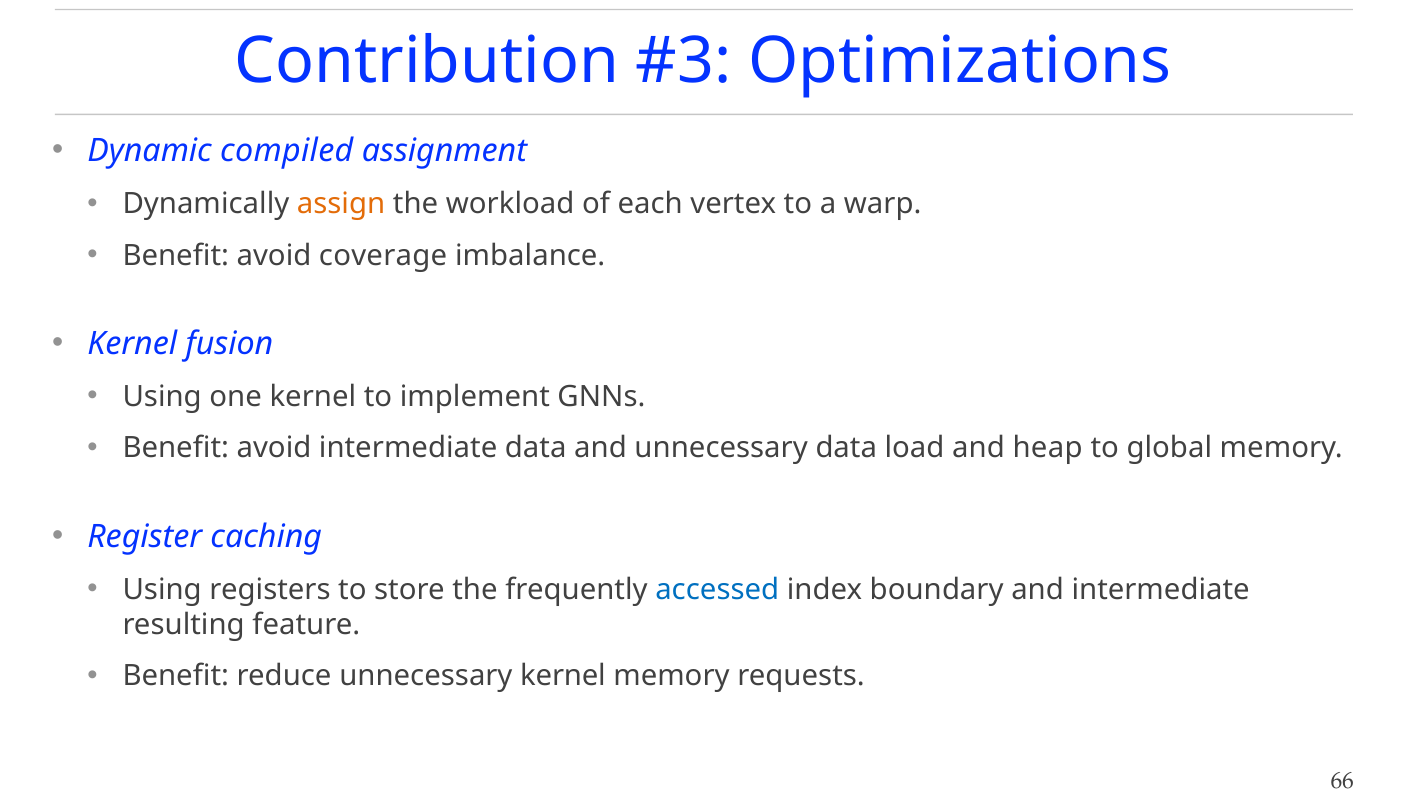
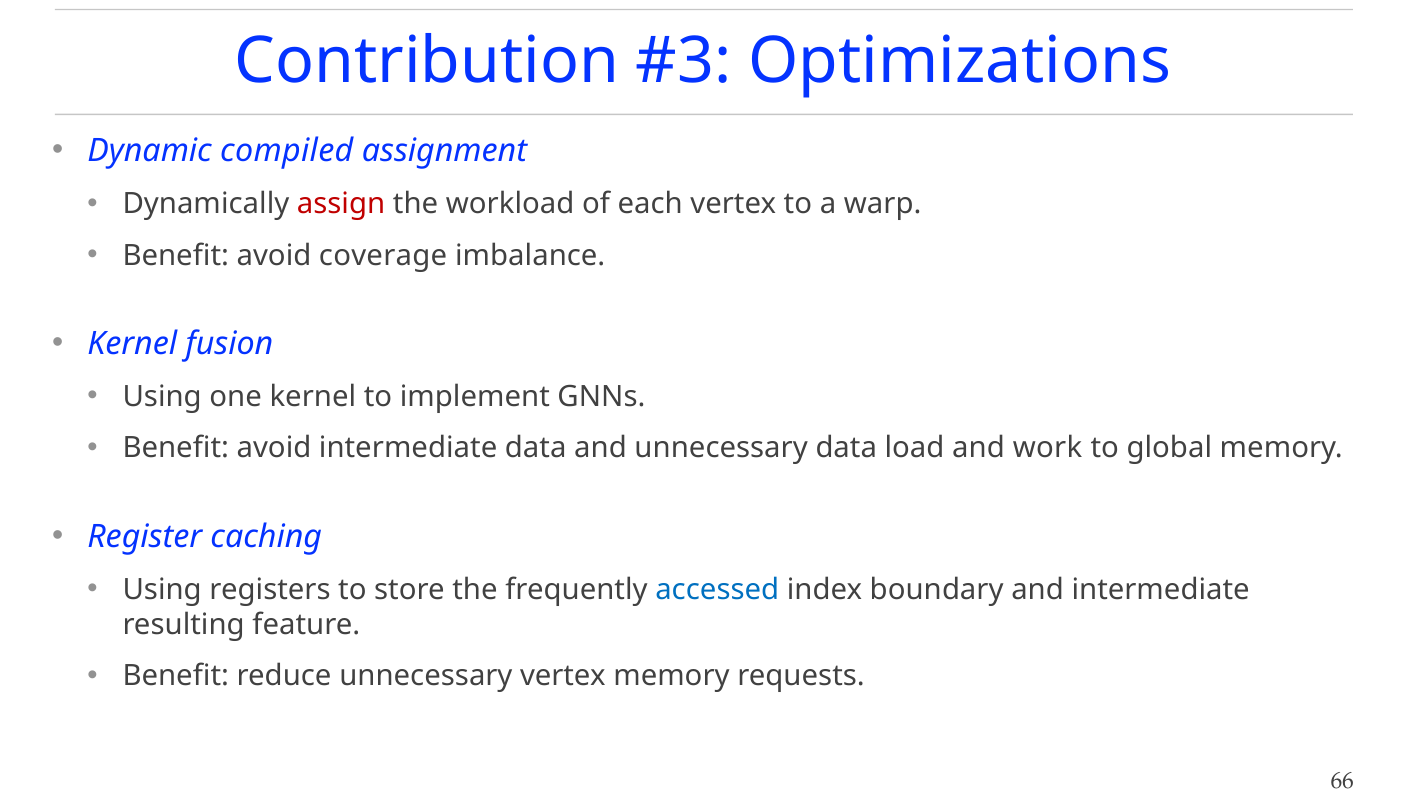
assign colour: orange -> red (341, 204)
heap: heap -> work (1048, 448)
unnecessary kernel: kernel -> vertex (563, 676)
